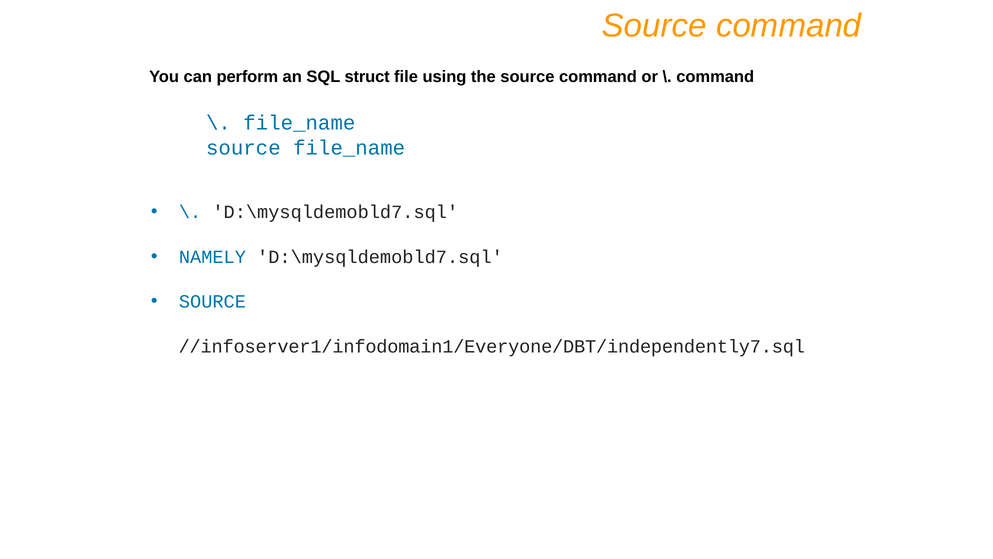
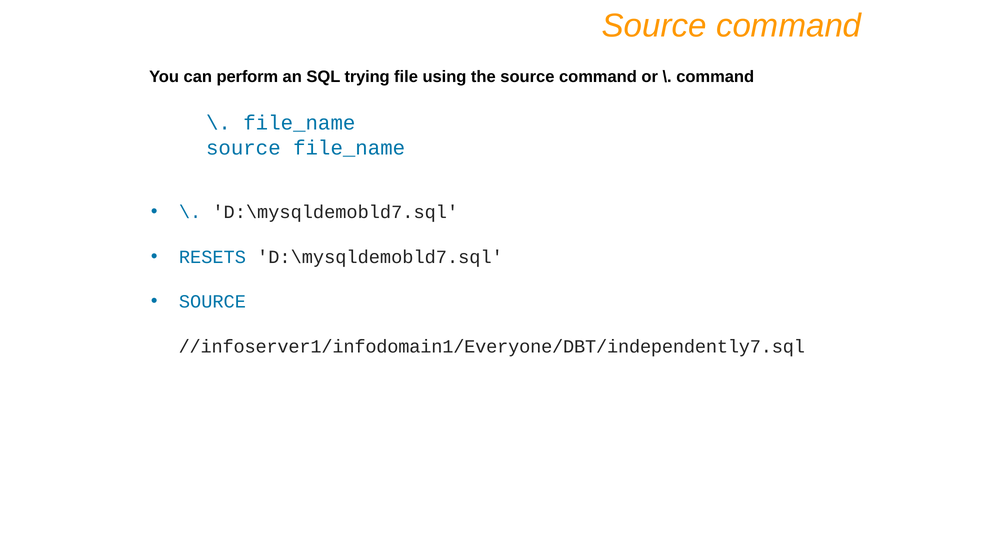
struct: struct -> trying (367, 77)
NAMELY: NAMELY -> RESETS (212, 257)
